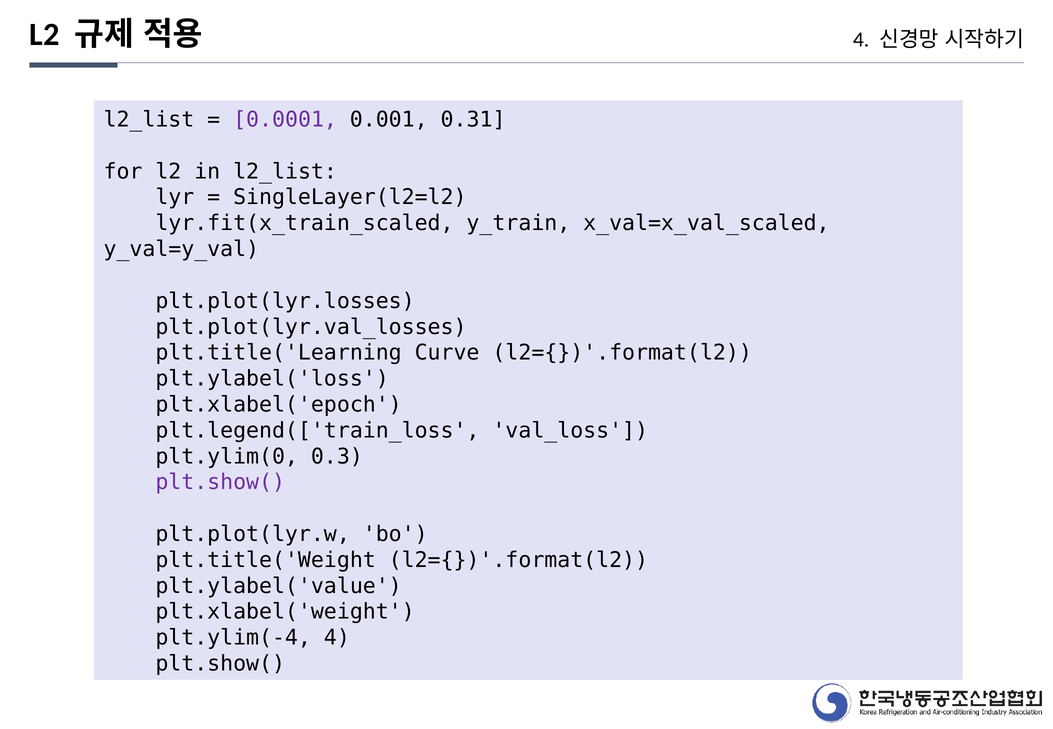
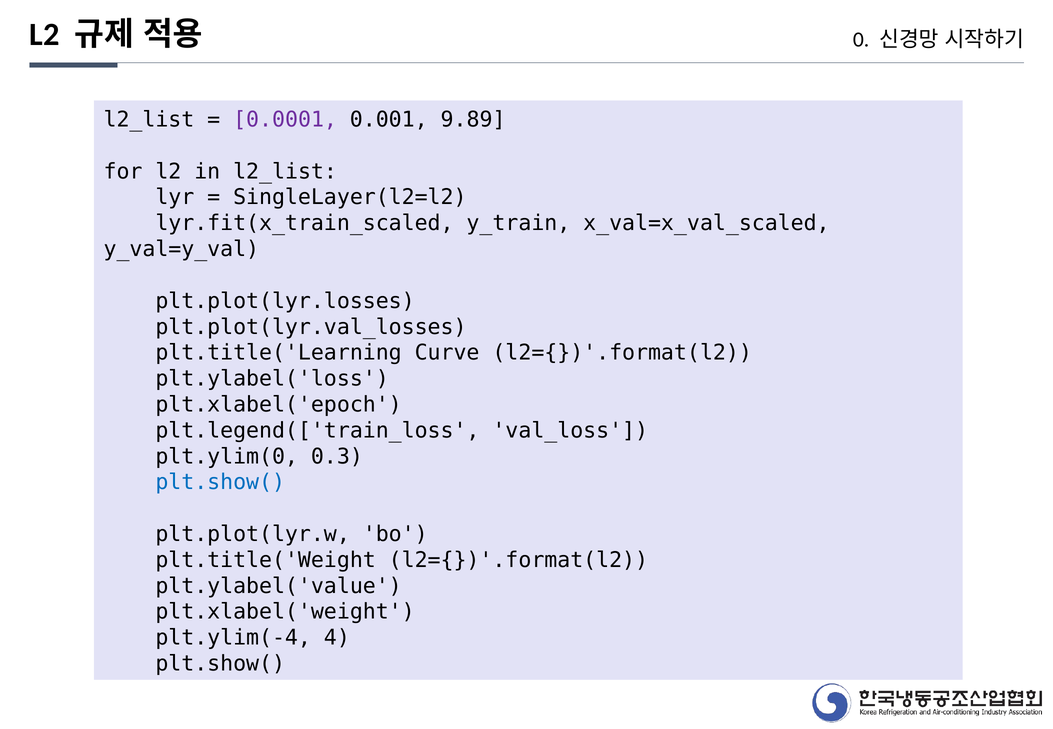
4: 4 -> 0 (861, 40)
0.31: 0.31 -> 9.89 (473, 120)
plt.show( colour: purple -> blue (220, 482)
